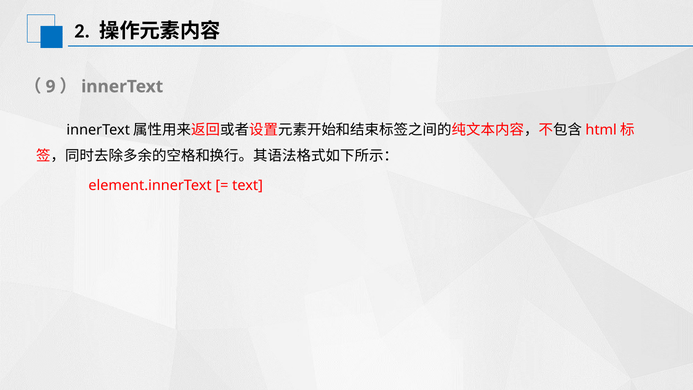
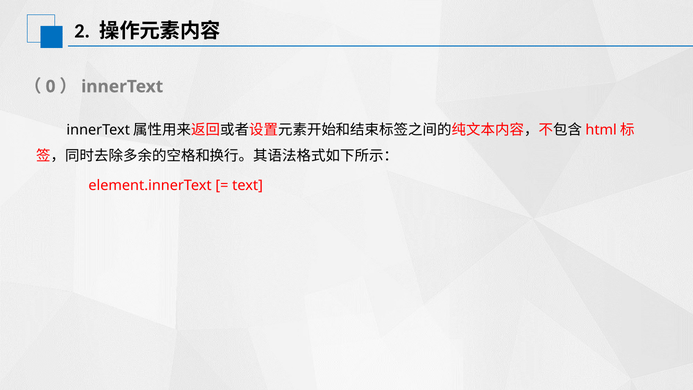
9: 9 -> 0 (51, 87)
